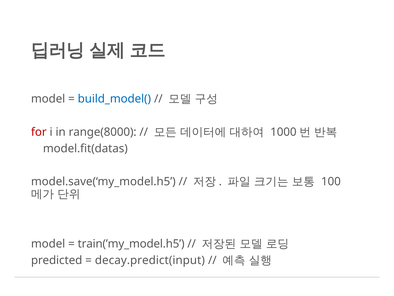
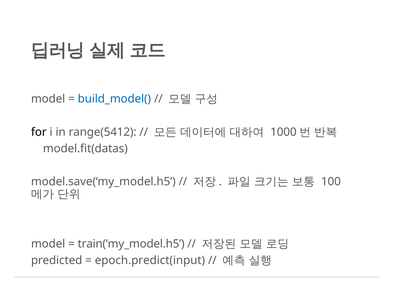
for colour: red -> black (39, 132)
range(8000: range(8000 -> range(5412 (103, 132)
decay.predict(input: decay.predict(input -> epoch.predict(input (150, 260)
